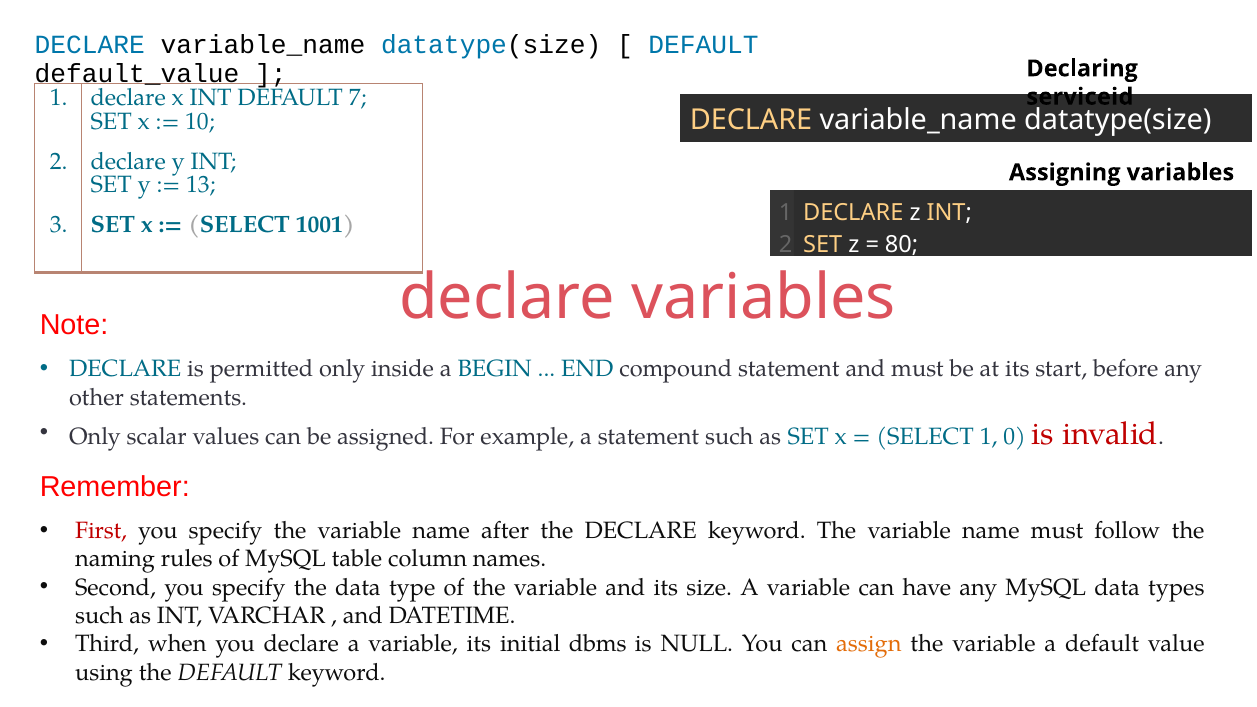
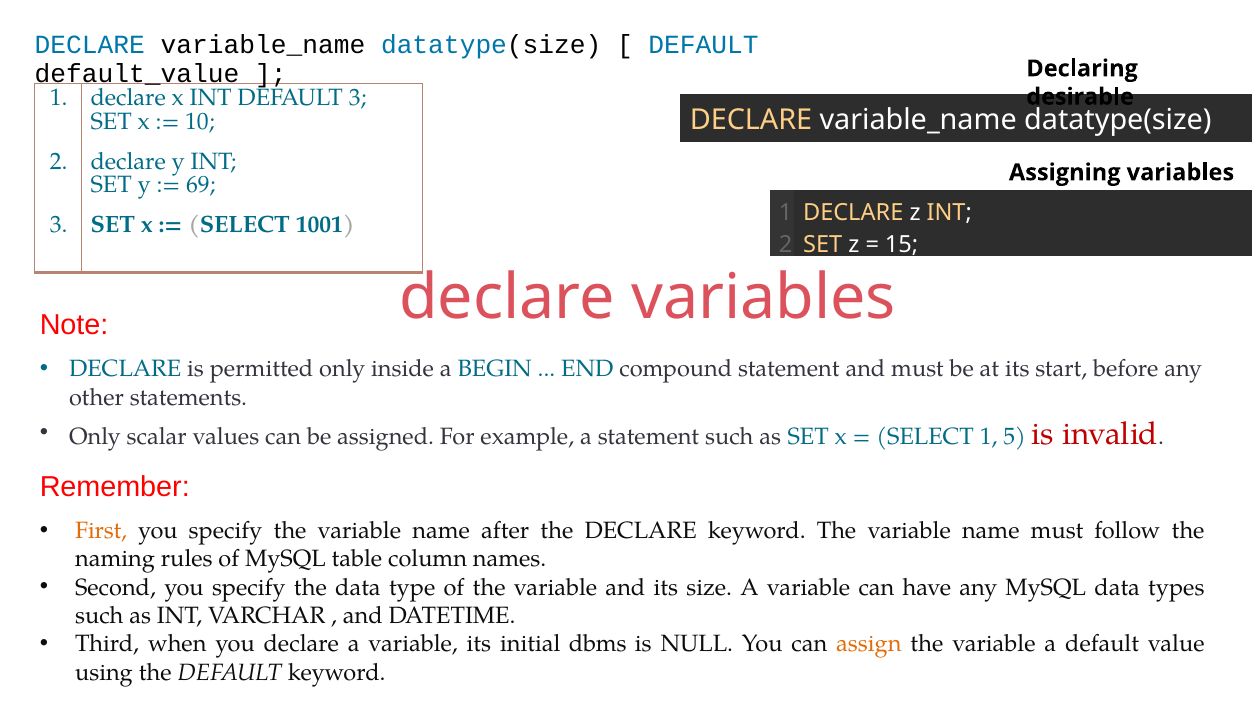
serviceid: serviceid -> desirable (1080, 97)
DEFAULT 7: 7 -> 3 (358, 98)
13: 13 -> 69 (201, 185)
80: 80 -> 15 (902, 244)
0: 0 -> 5 (1015, 437)
First colour: red -> orange (101, 531)
